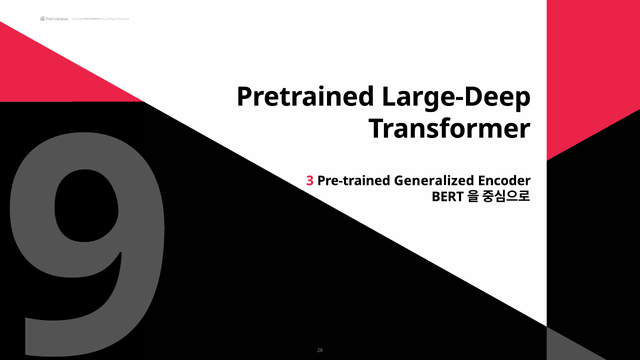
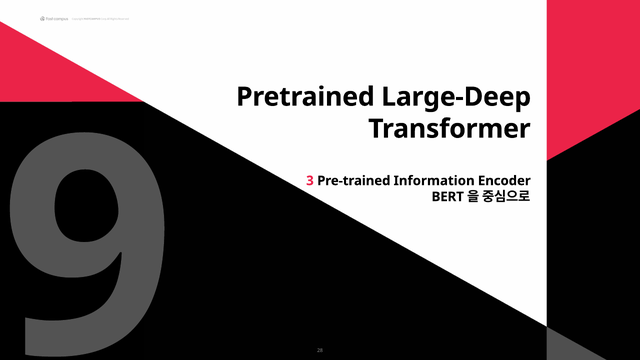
Generalized: Generalized -> Information (434, 181)
